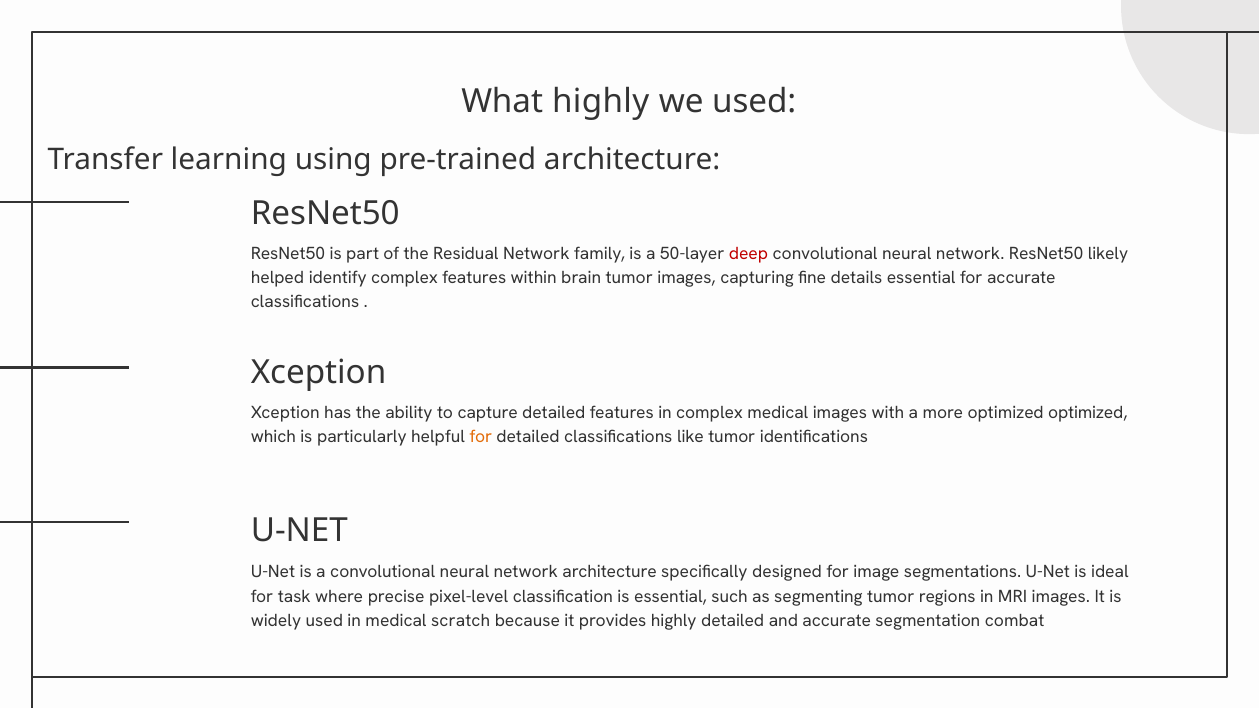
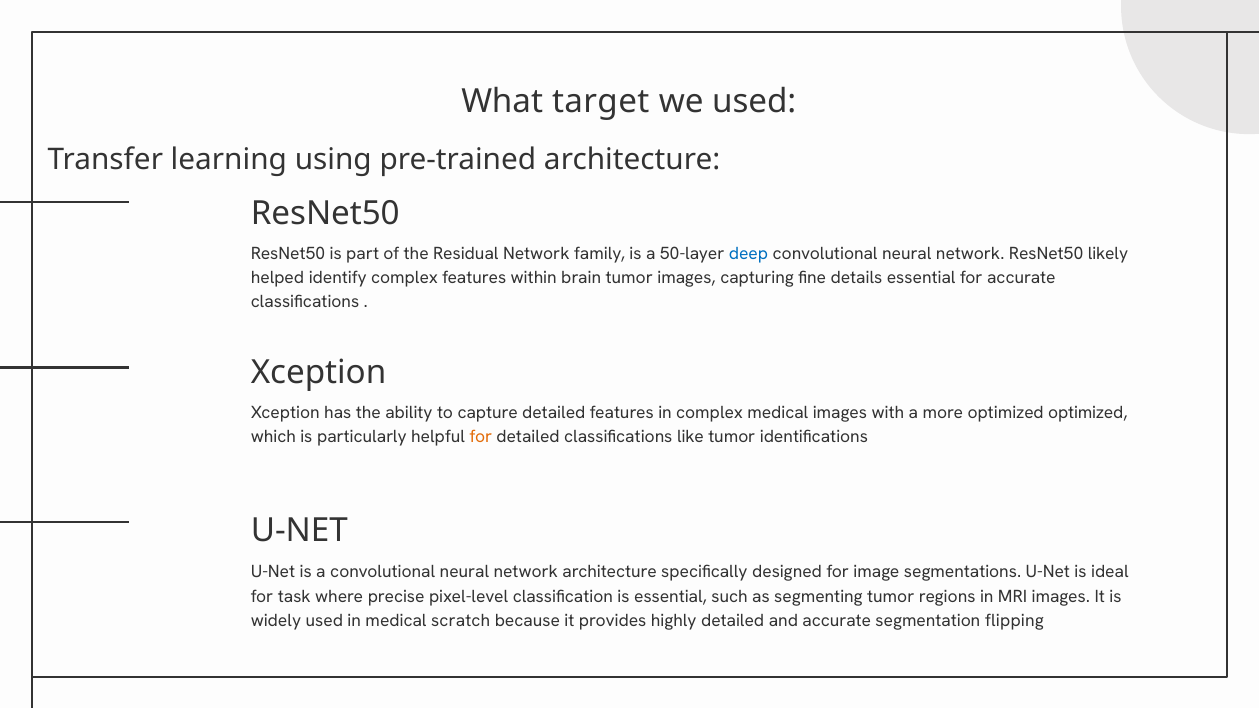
What highly: highly -> target (601, 102)
deep colour: red -> blue (748, 253)
combat: combat -> flipping (1014, 621)
